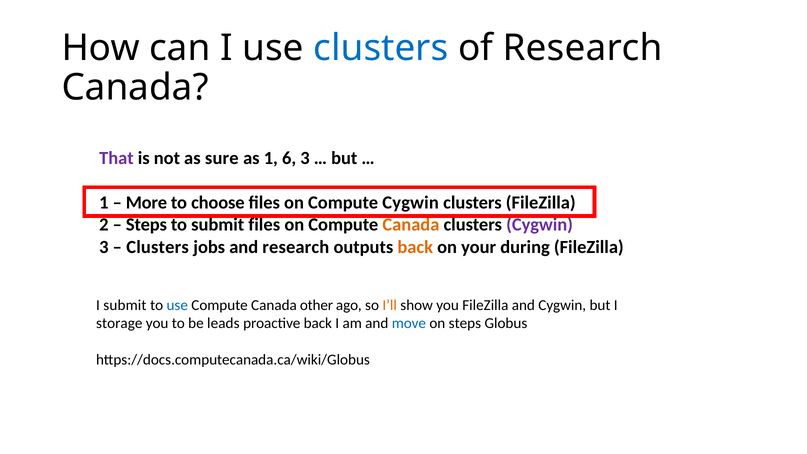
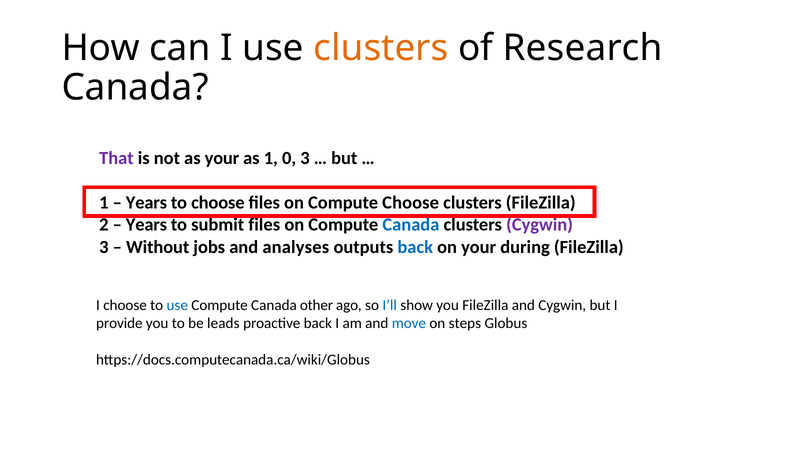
clusters colour: blue -> orange (381, 48)
as sure: sure -> your (222, 158)
6: 6 -> 0 (289, 158)
More: More -> Years (146, 203)
Compute Cygwin: Cygwin -> Choose (411, 203)
Steps: Steps -> Years (146, 225)
Canada colour: orange -> blue (411, 225)
Clusters: Clusters -> Without (158, 247)
and research: research -> analyses (296, 247)
back colour: orange -> blue (415, 247)
I submit: submit -> choose (125, 305)
I’ll colour: orange -> blue (390, 305)
storage: storage -> provide (119, 323)
